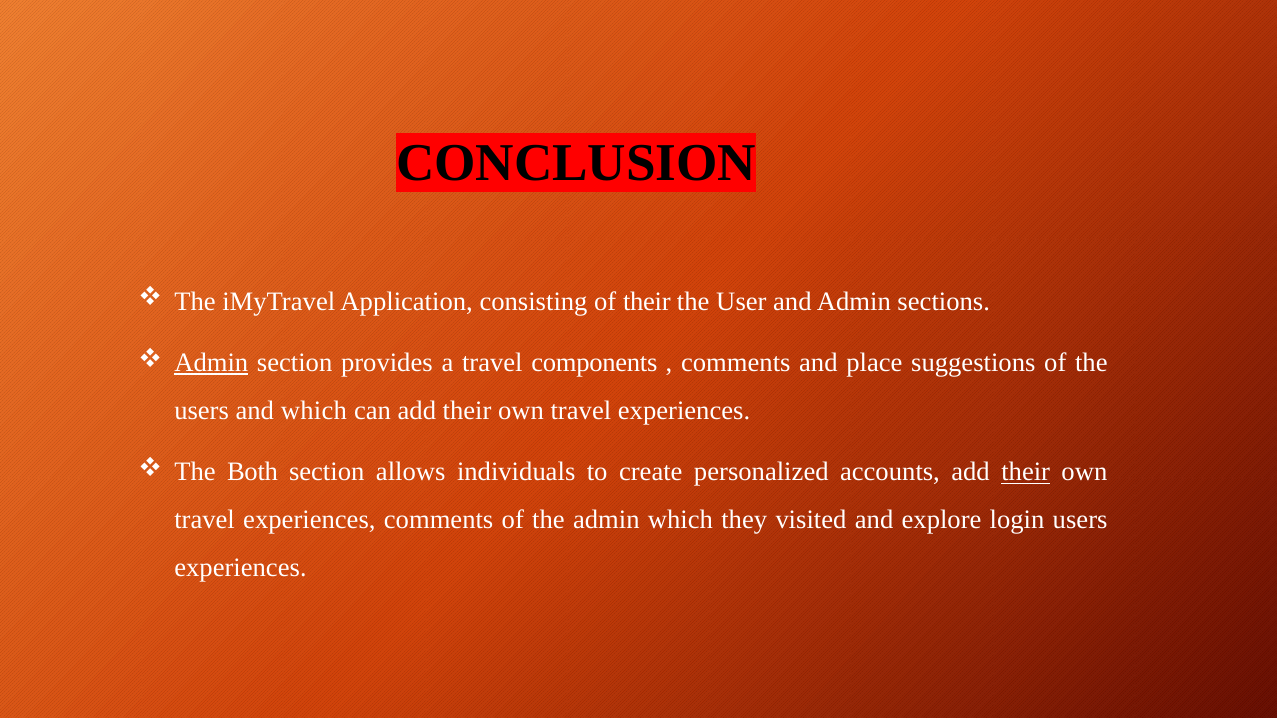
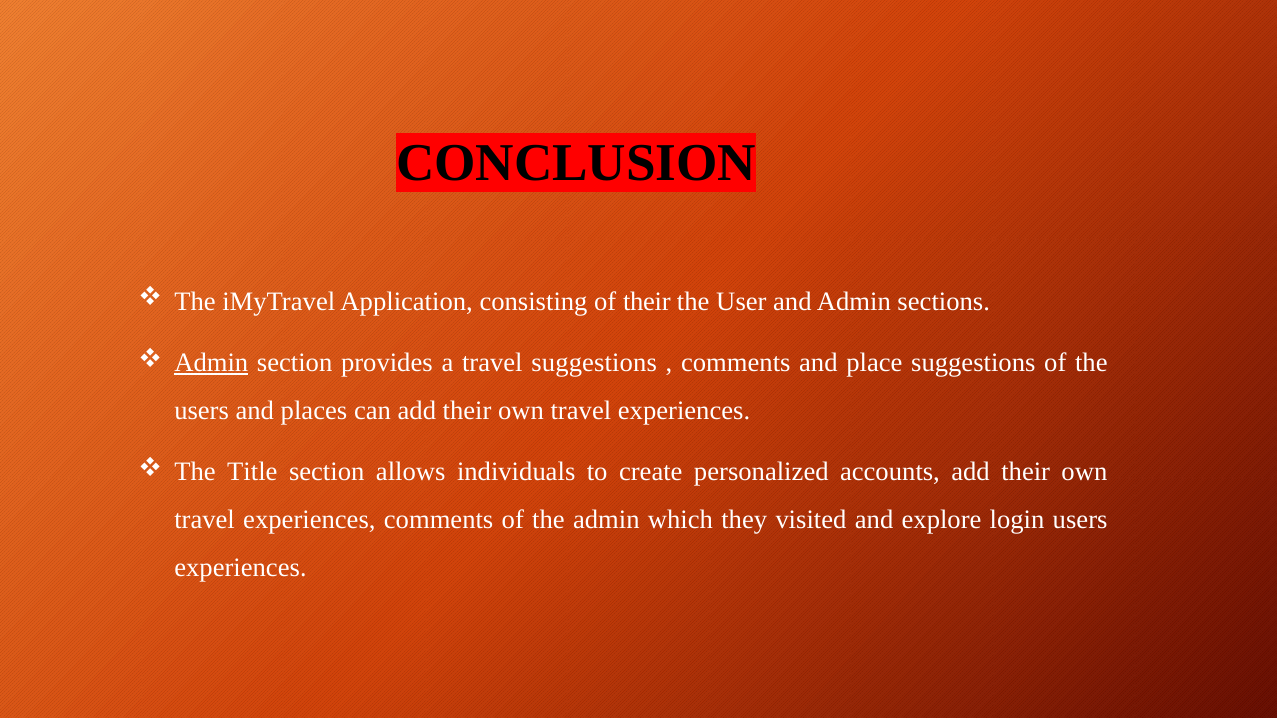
travel components: components -> suggestions (594, 363)
and which: which -> places (314, 411)
Both: Both -> Title (252, 472)
their underline: present -> none (1026, 472)
